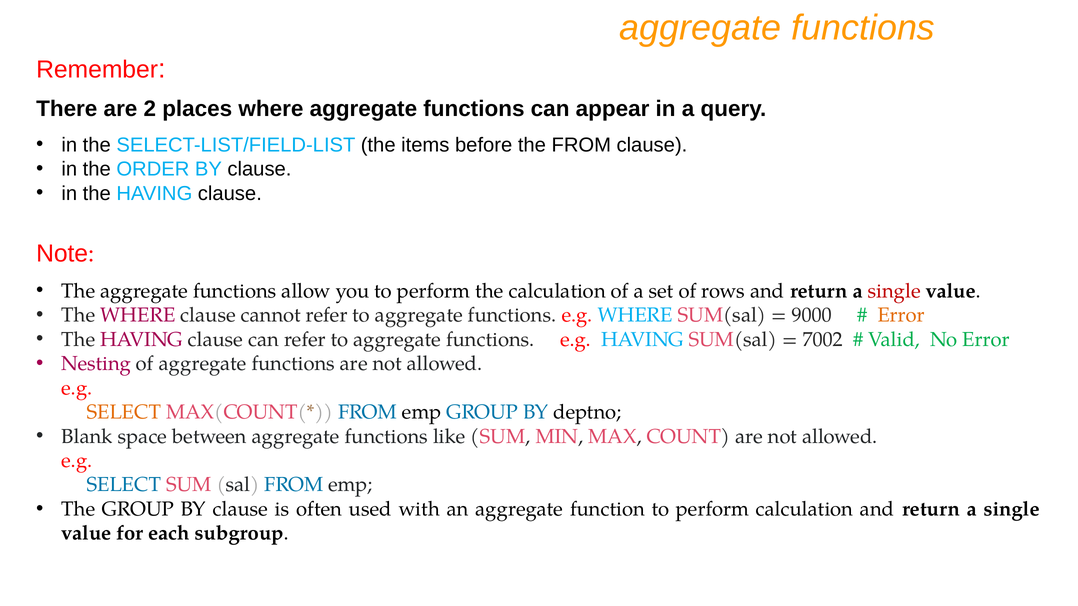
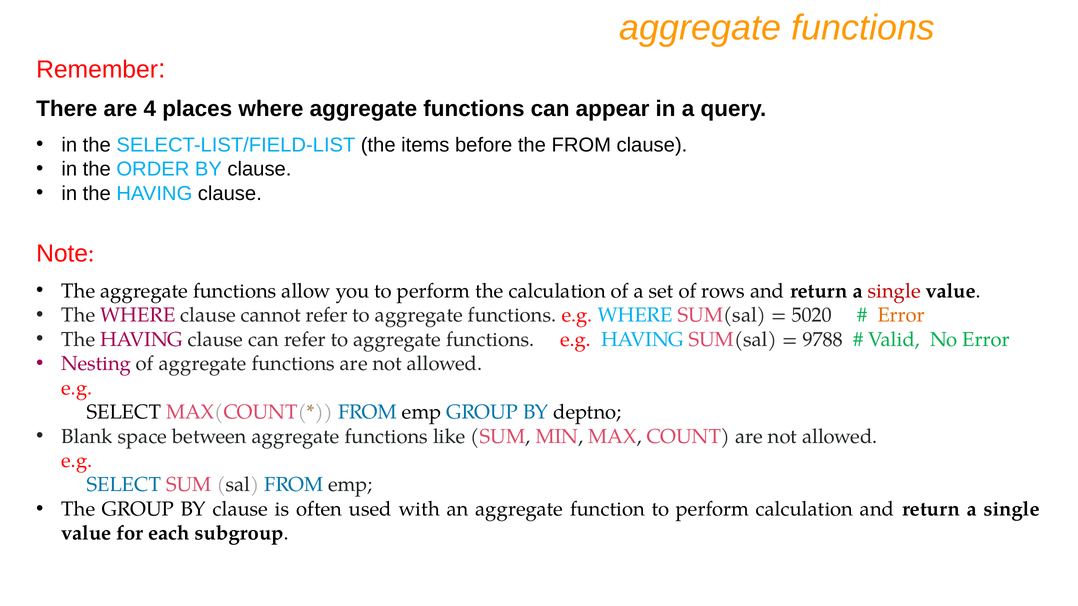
2: 2 -> 4 (150, 109)
9000: 9000 -> 5020 (812, 315)
7002: 7002 -> 9788 (823, 340)
SELECT colour: orange -> black (124, 412)
